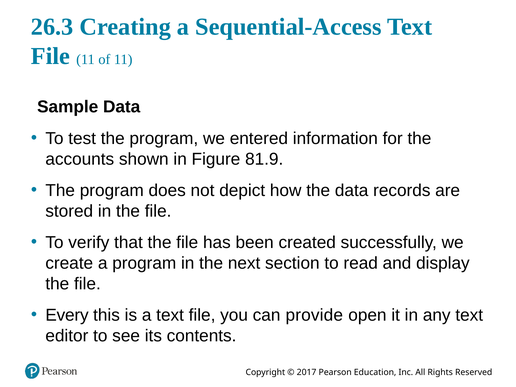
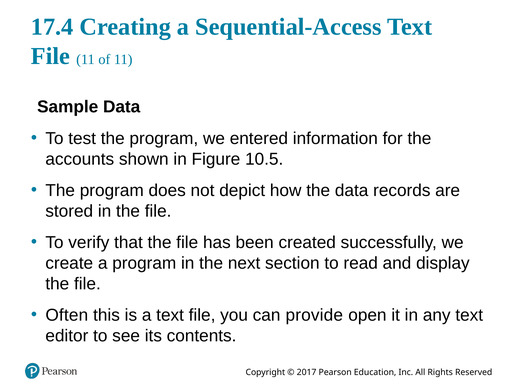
26.3: 26.3 -> 17.4 (52, 27)
81.9: 81.9 -> 10.5 (264, 159)
Every: Every -> Often (67, 315)
